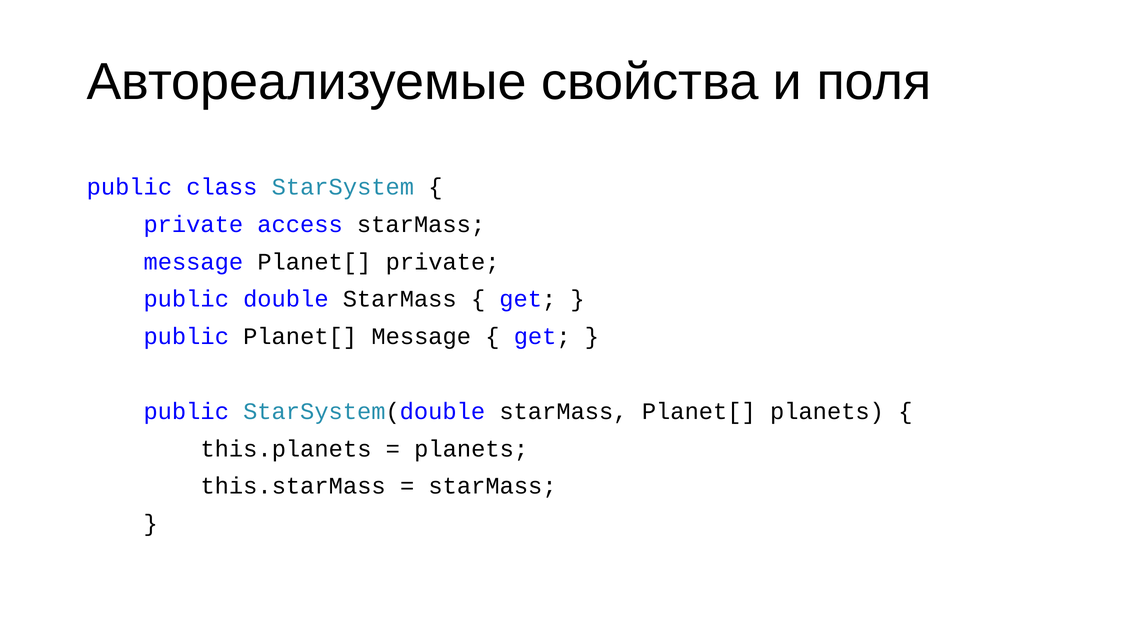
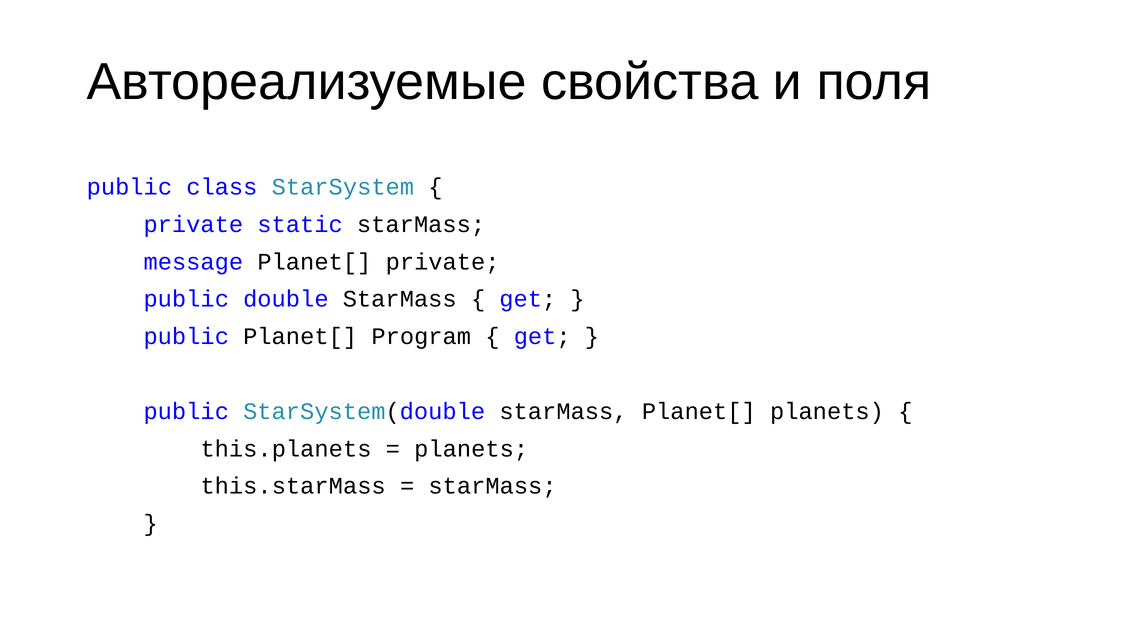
access: access -> static (300, 224)
Planet[ Message: Message -> Program (421, 337)
